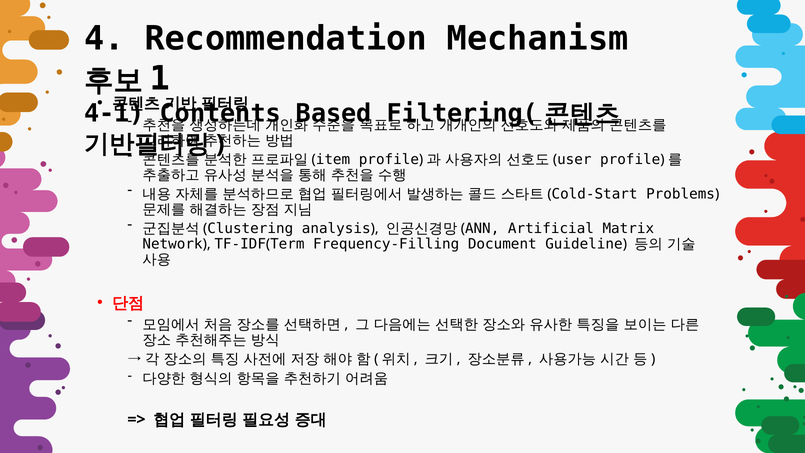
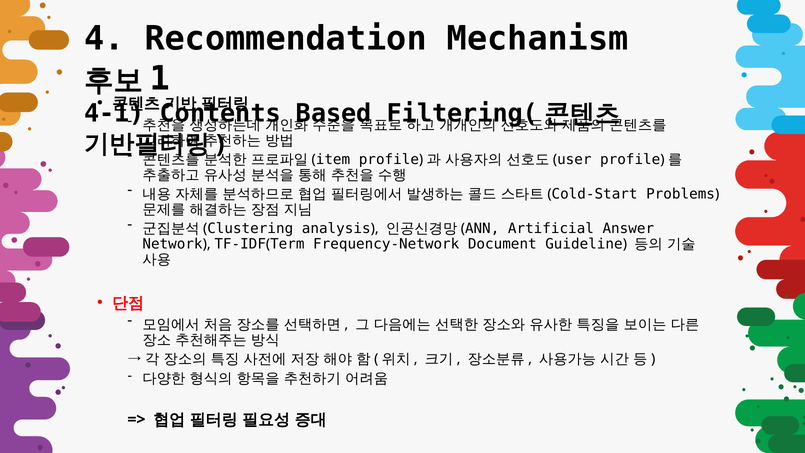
Matrix: Matrix -> Answer (628, 229)
Frequency-Filling: Frequency-Filling -> Frequency-Network (386, 244)
